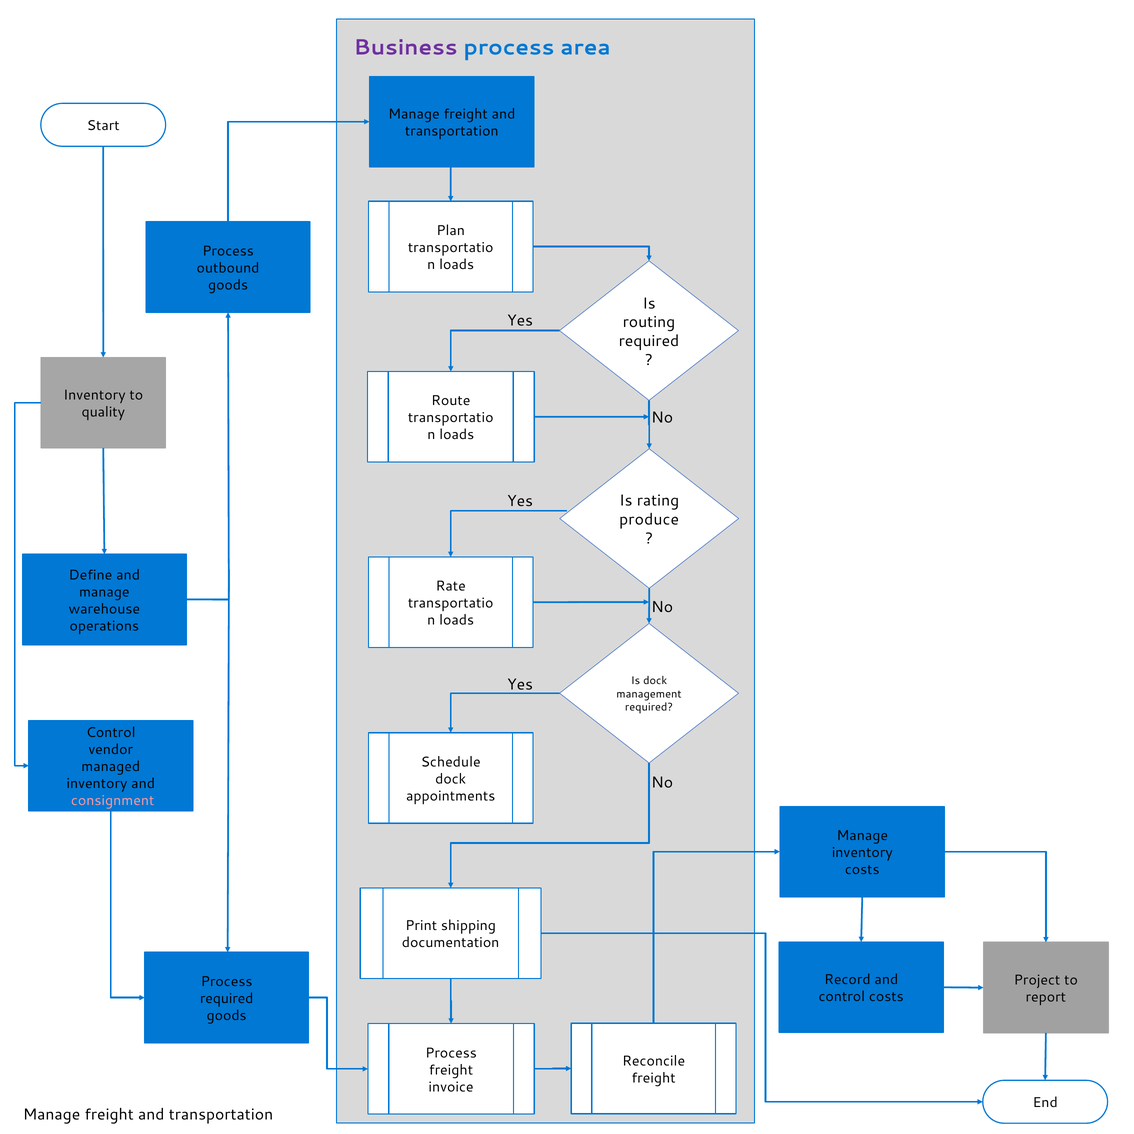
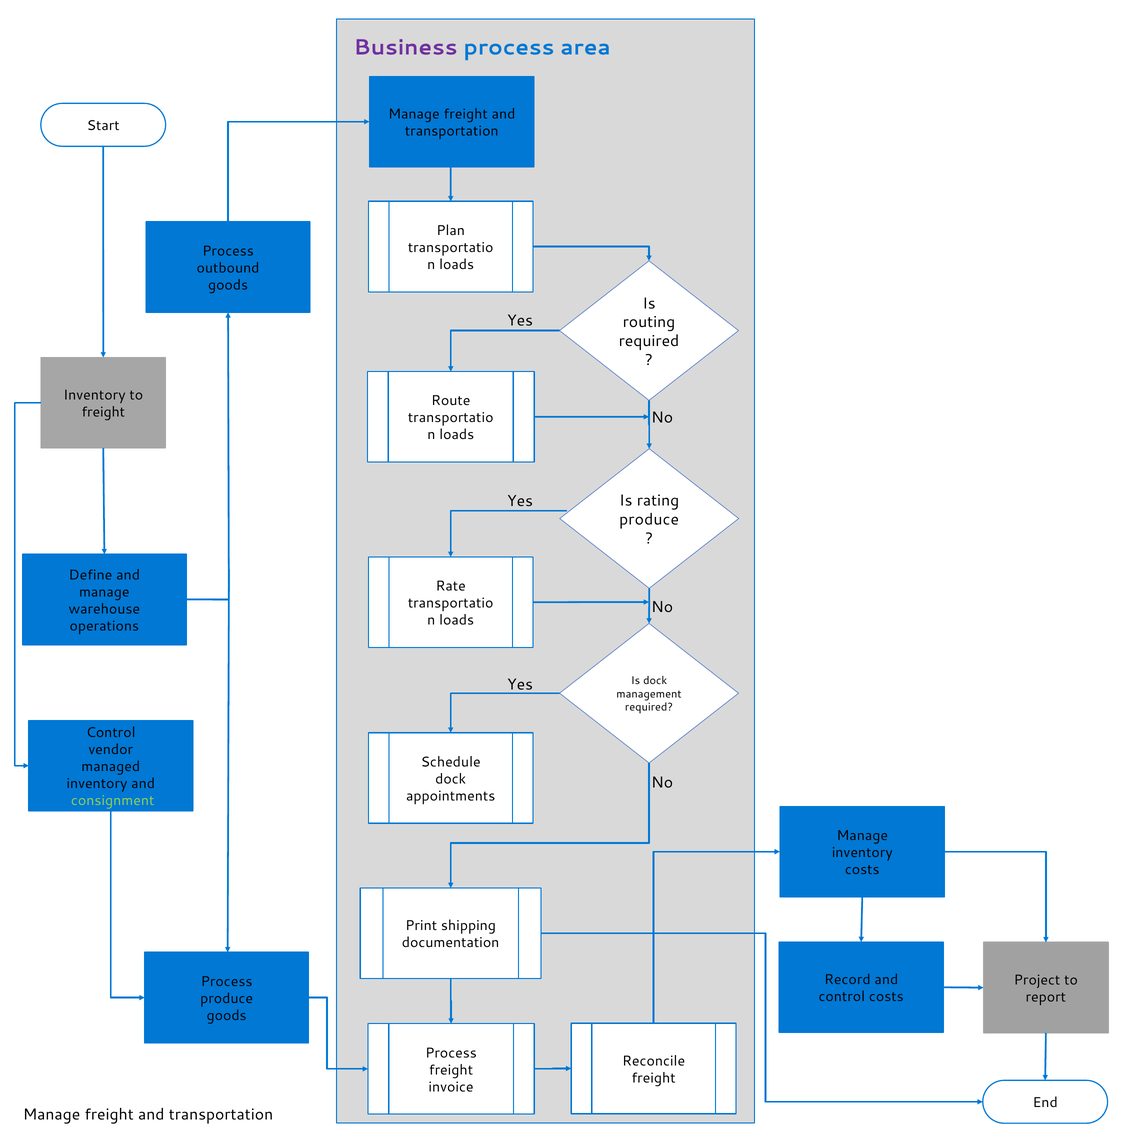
quality: quality -> freight (103, 412)
consignment colour: pink -> light green (113, 801)
required: required -> produce (227, 999)
